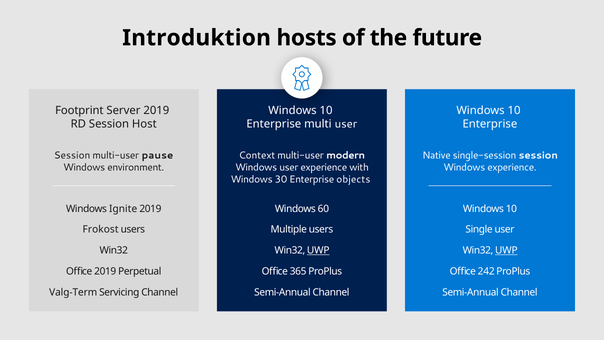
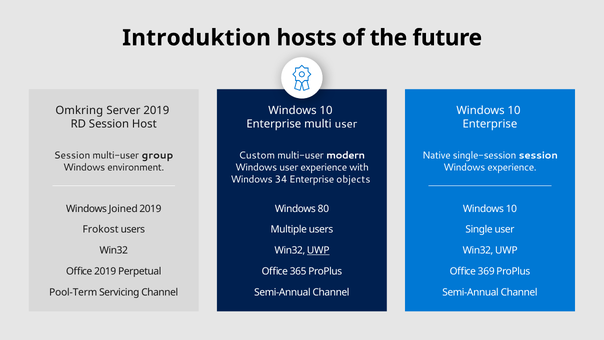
Footprint: Footprint -> Omkring (79, 110)
pause: pause -> group (157, 155)
Context: Context -> Custom (257, 155)
30: 30 -> 34 (281, 179)
Ignite: Ignite -> Joined (123, 209)
60: 60 -> 80 (323, 209)
UWP underline: present -> none (506, 250)
242: 242 -> 369 (486, 271)
Valg-Term: Valg-Term -> Pool-Term (73, 292)
